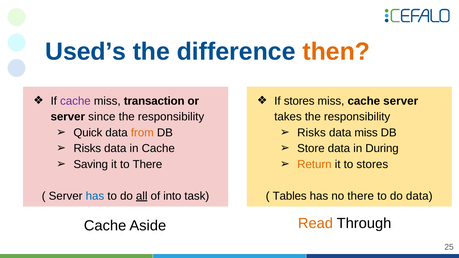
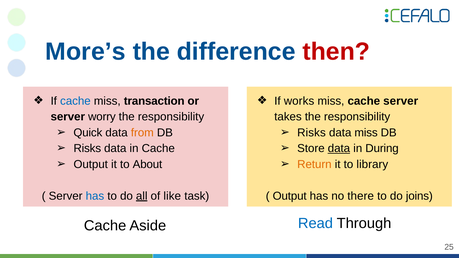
Used’s: Used’s -> More’s (86, 52)
then colour: orange -> red (336, 52)
cache colour: purple -> blue (75, 101)
If stores: stores -> works (299, 101)
since: since -> worry (102, 117)
data underline: none -> present (339, 149)
Saving: Saving -> Output (91, 164)
to There: There -> About (147, 164)
to stores: stores -> library (372, 164)
into: into -> like (172, 196)
Tables: Tables -> Output (290, 196)
do data: data -> joins (419, 196)
Read colour: orange -> blue (315, 224)
